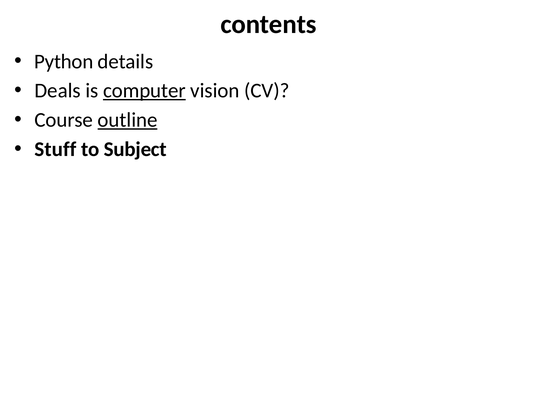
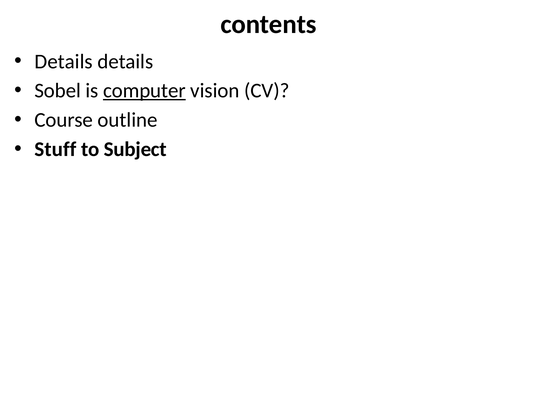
Python: Python -> Details (64, 61)
Deals: Deals -> Sobel (58, 91)
outline underline: present -> none (128, 120)
